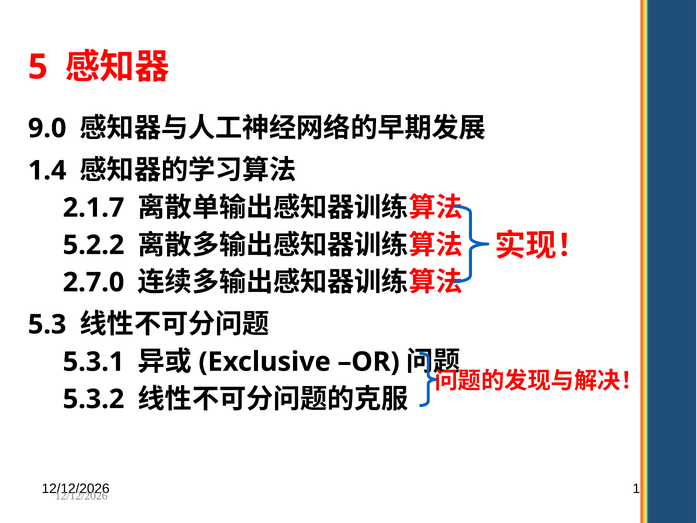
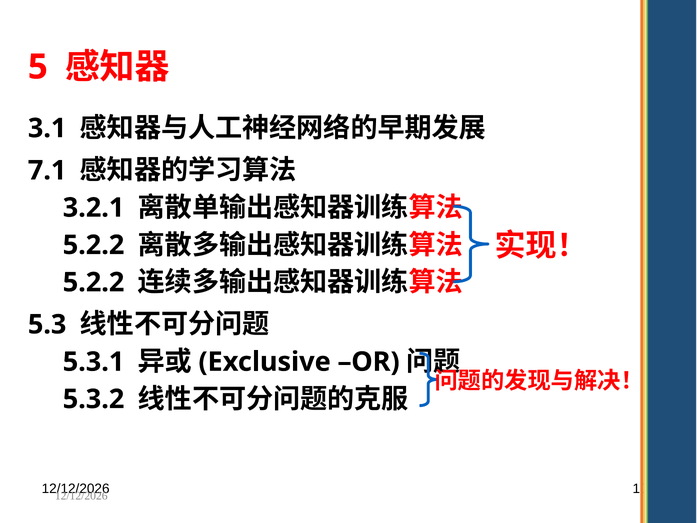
9.0: 9.0 -> 3.1 (47, 128)
1.4: 1.4 -> 7.1 (47, 170)
2.1.7: 2.1.7 -> 3.2.1 (94, 208)
2.7.0: 2.7.0 -> 5.2.2 (94, 282)
